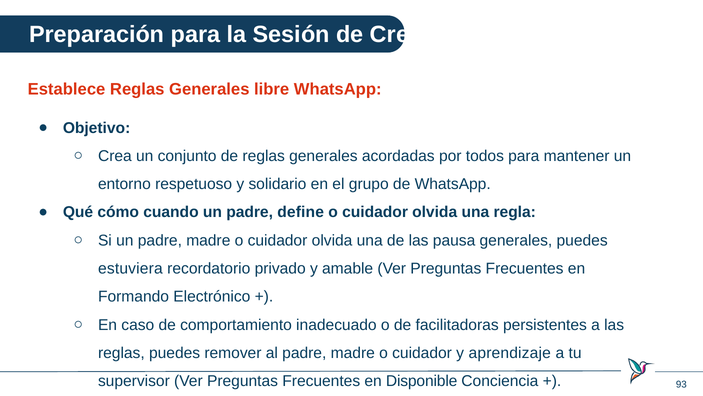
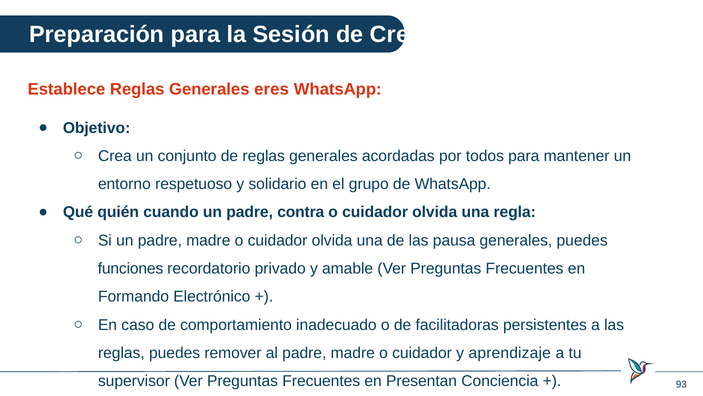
libre: libre -> eres (272, 89)
cómo: cómo -> quién (118, 212)
define: define -> contra (301, 212)
estuviera: estuviera -> funciones (131, 268)
Disponible: Disponible -> Presentan (422, 381)
